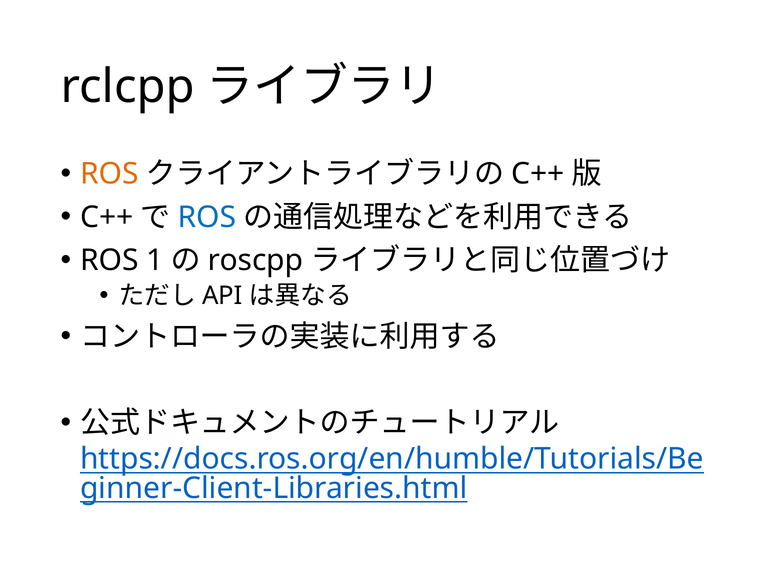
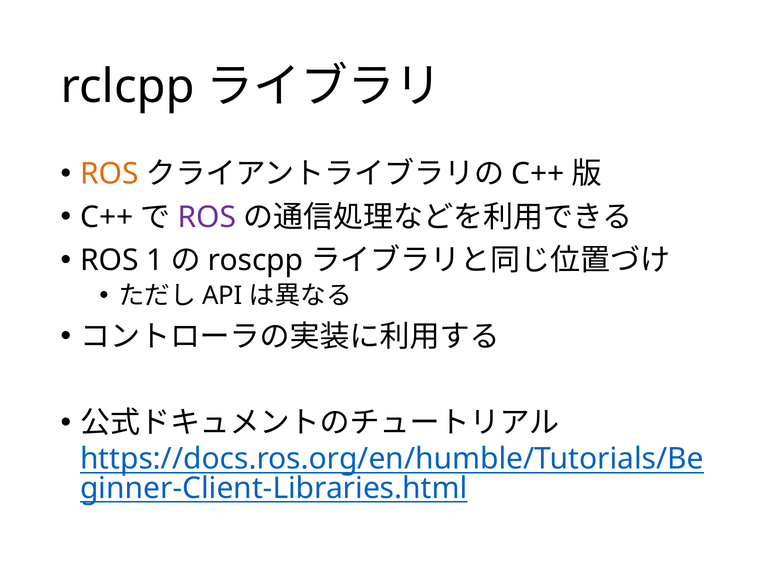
ROS colour: blue -> purple (207, 217)
